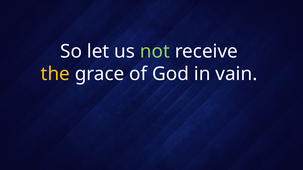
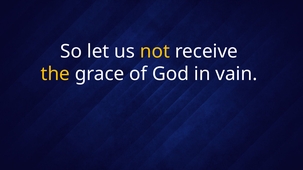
not colour: light green -> yellow (155, 51)
